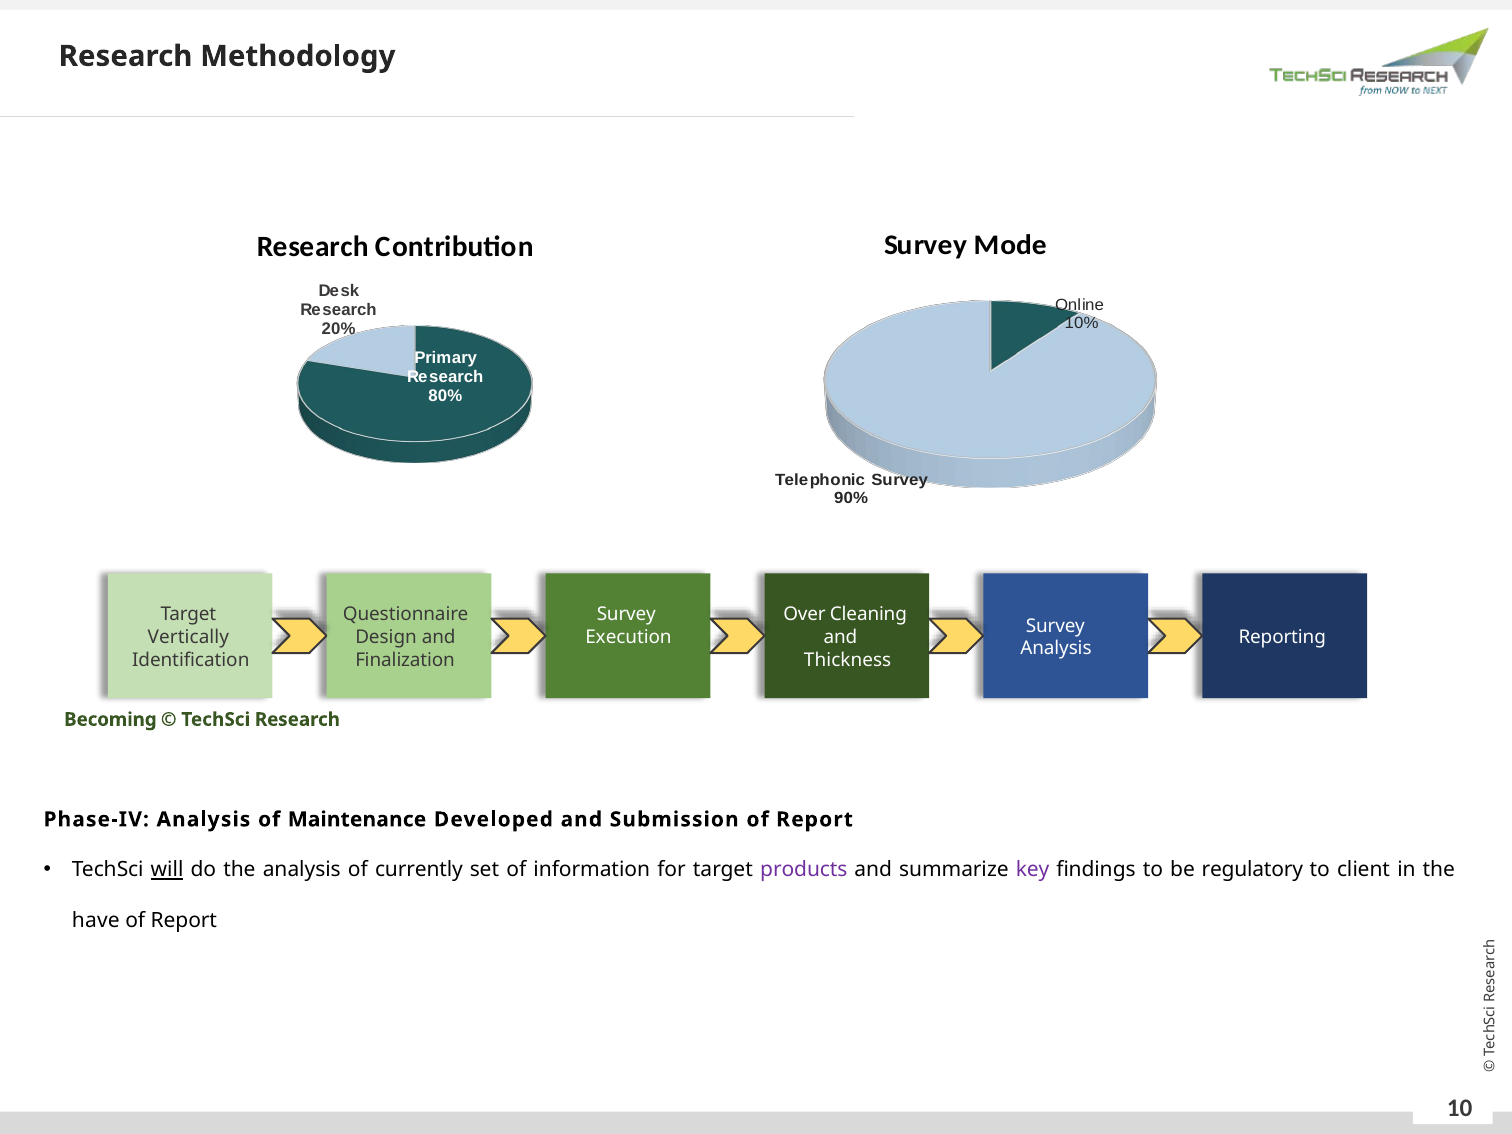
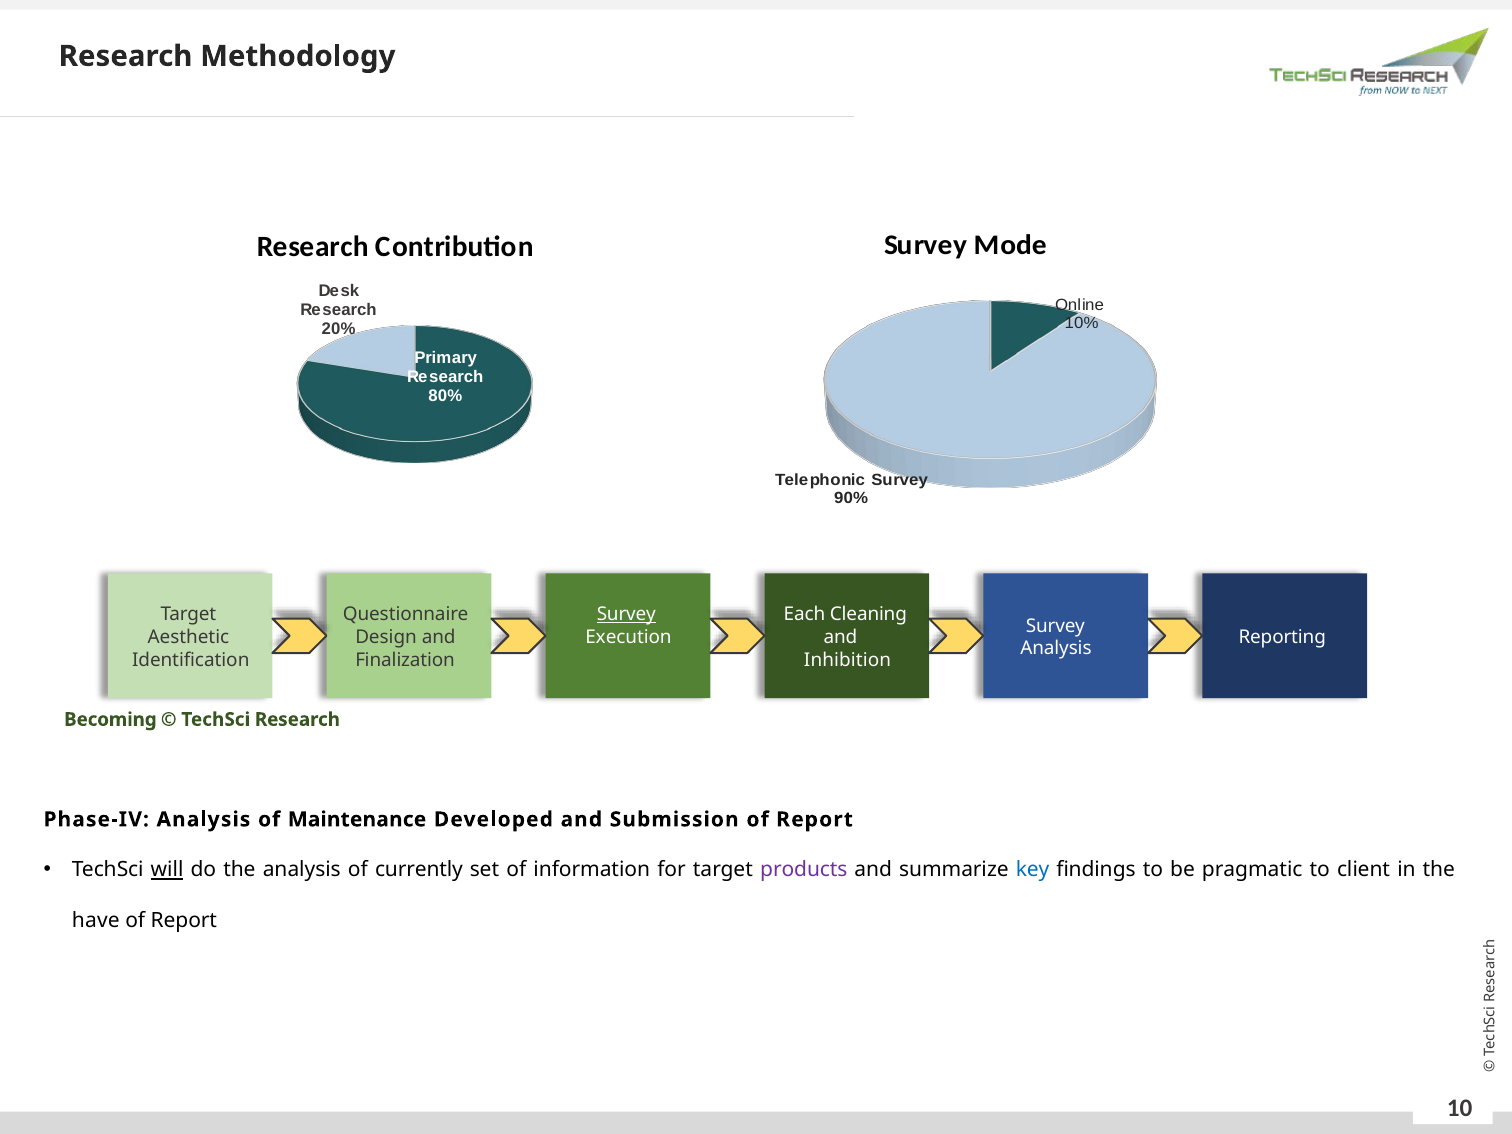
Survey underline: none -> present (626, 614)
Over: Over -> Each (804, 614)
Vertically: Vertically -> Aesthetic (188, 637)
Thickness: Thickness -> Inhibition (848, 660)
key colour: purple -> blue (1033, 870)
regulatory: regulatory -> pragmatic (1252, 870)
